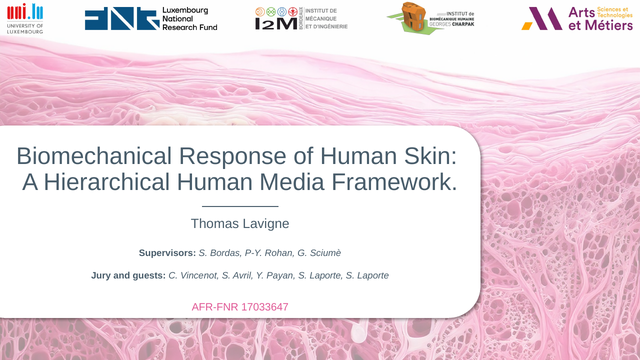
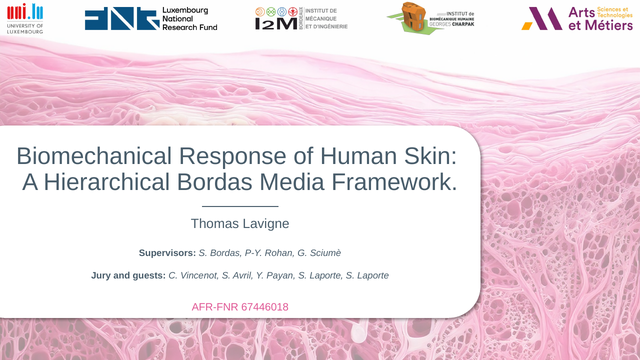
Hierarchical Human: Human -> Bordas (215, 182)
17033647: 17033647 -> 67446018 (265, 307)
